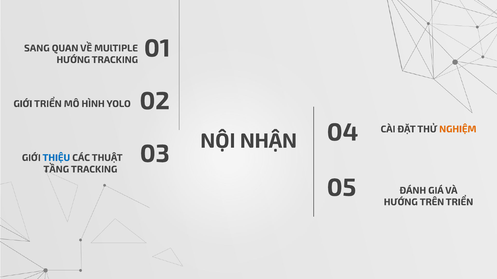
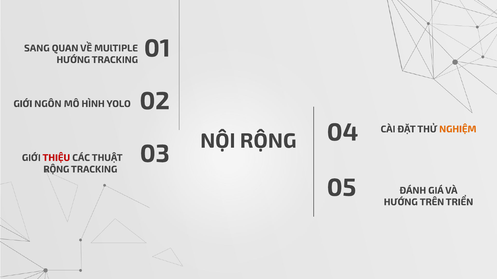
GIỚI TRIỂN: TRIỂN -> NGÔN (48, 104)
NỘI NHẬN: NHẬN -> RỘNG (268, 141)
THIỆU colour: blue -> red (56, 158)
TẦNG: TẦNG -> RỘNG (56, 170)
